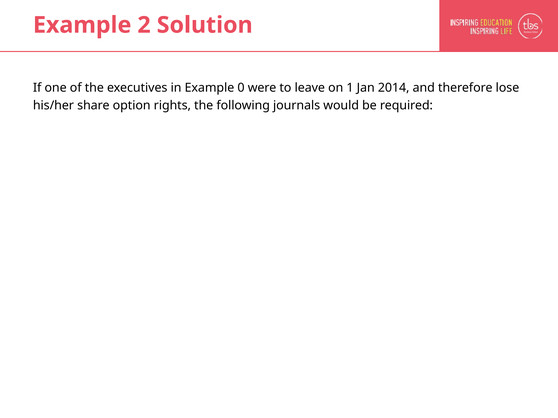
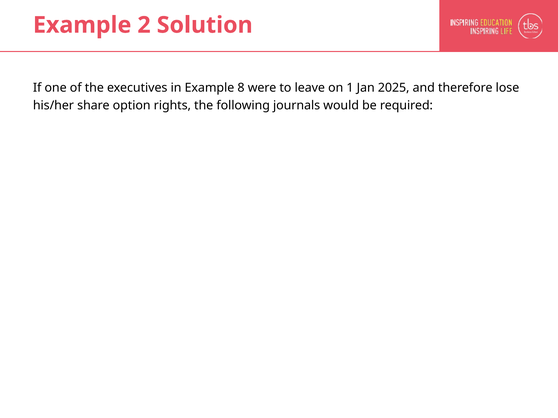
0: 0 -> 8 (241, 88)
2014: 2014 -> 2025 (394, 88)
